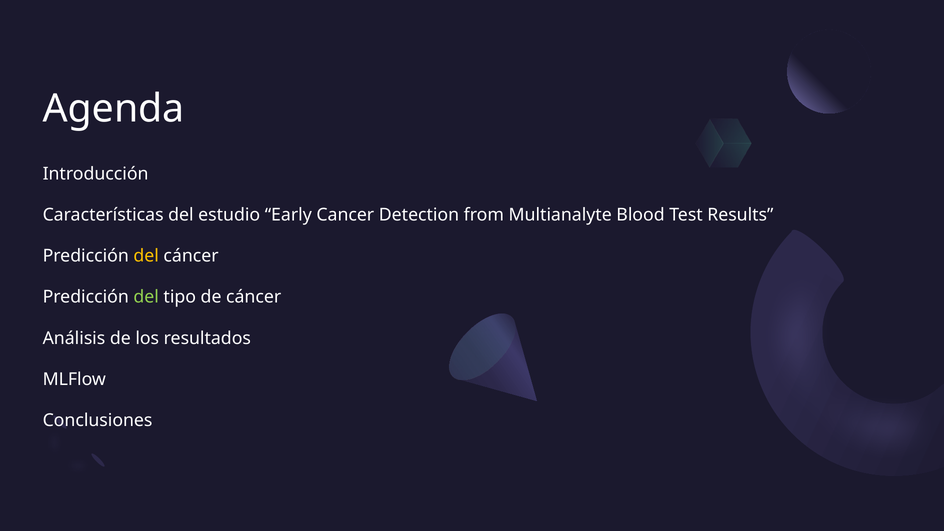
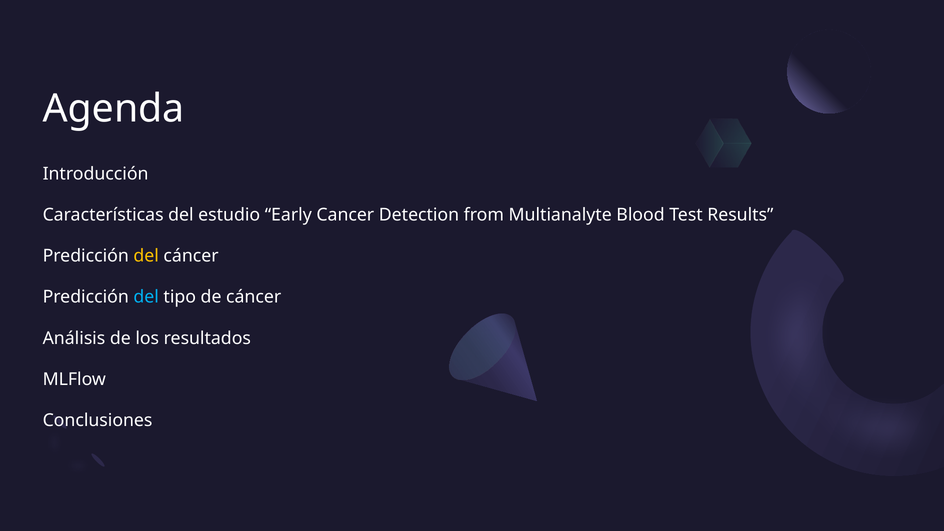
del colour: light green -> light blue (146, 297)
